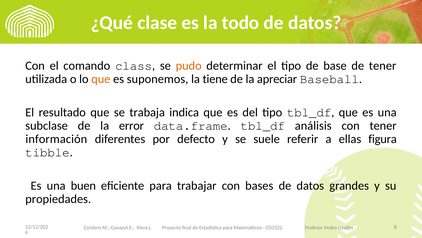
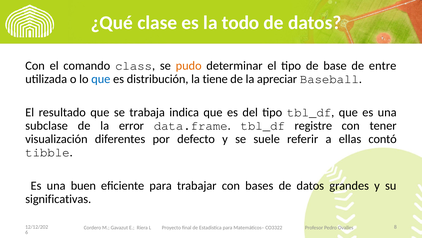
de tener: tener -> entre (383, 66)
que colour: orange -> blue (101, 79)
suponemos: suponemos -> distribución (158, 79)
análisis: análisis -> registre (313, 125)
información: información -> visualización (56, 139)
figura: figura -> contó (383, 139)
propiedades: propiedades -> significativas (58, 198)
